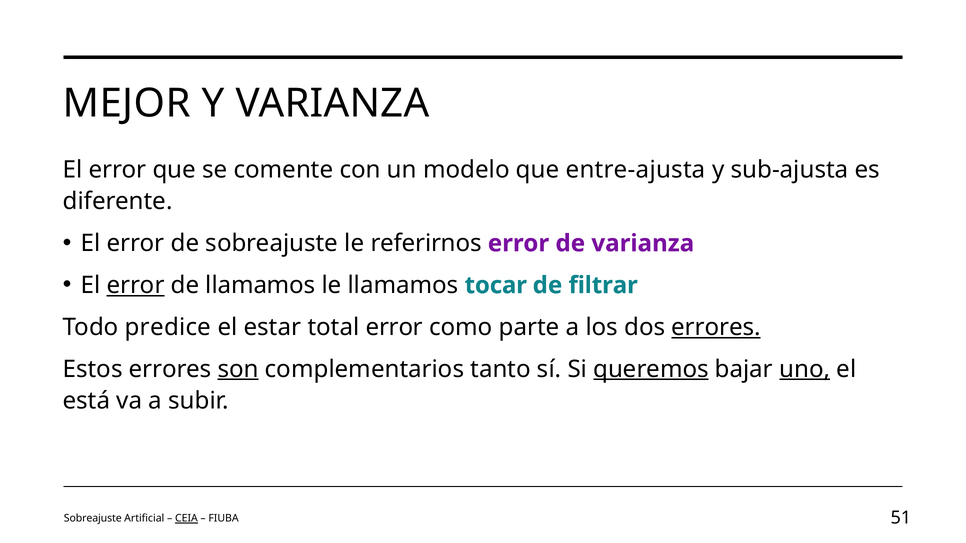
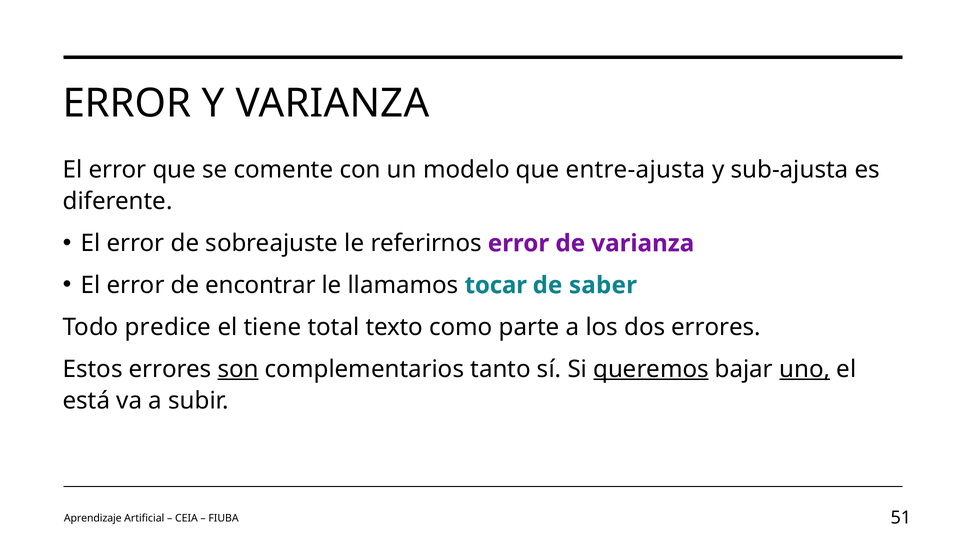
MEJOR: MEJOR -> ERROR (127, 104)
error underline: present -> none (136, 285)
de llamamos: llamamos -> encontrar (260, 285)
filtrar: filtrar -> saber (603, 285)
estar: estar -> tiene (272, 327)
total error: error -> texto (394, 327)
errores underline: present -> none (716, 327)
Sobreajuste: Sobreajuste -> Aprendizaje (93, 519)
CEIA underline: present -> none (186, 519)
